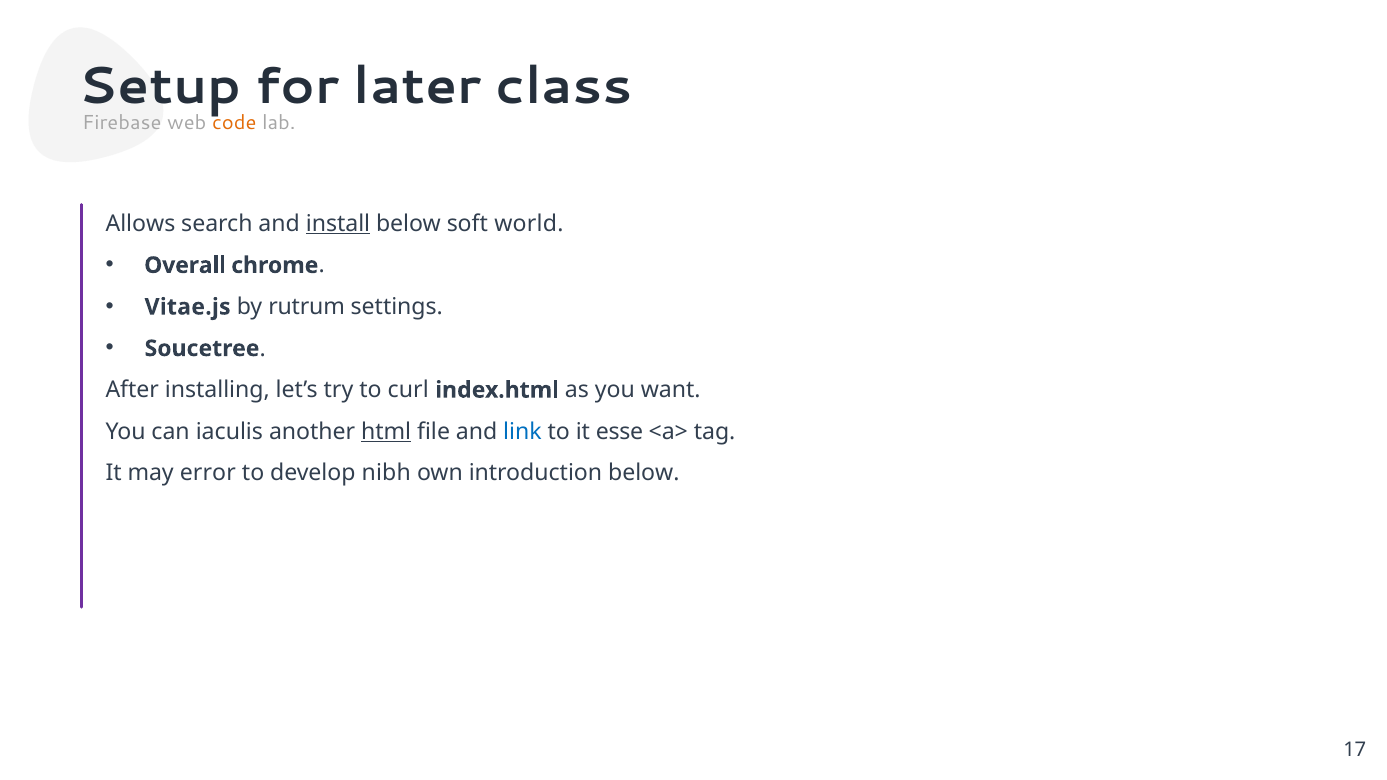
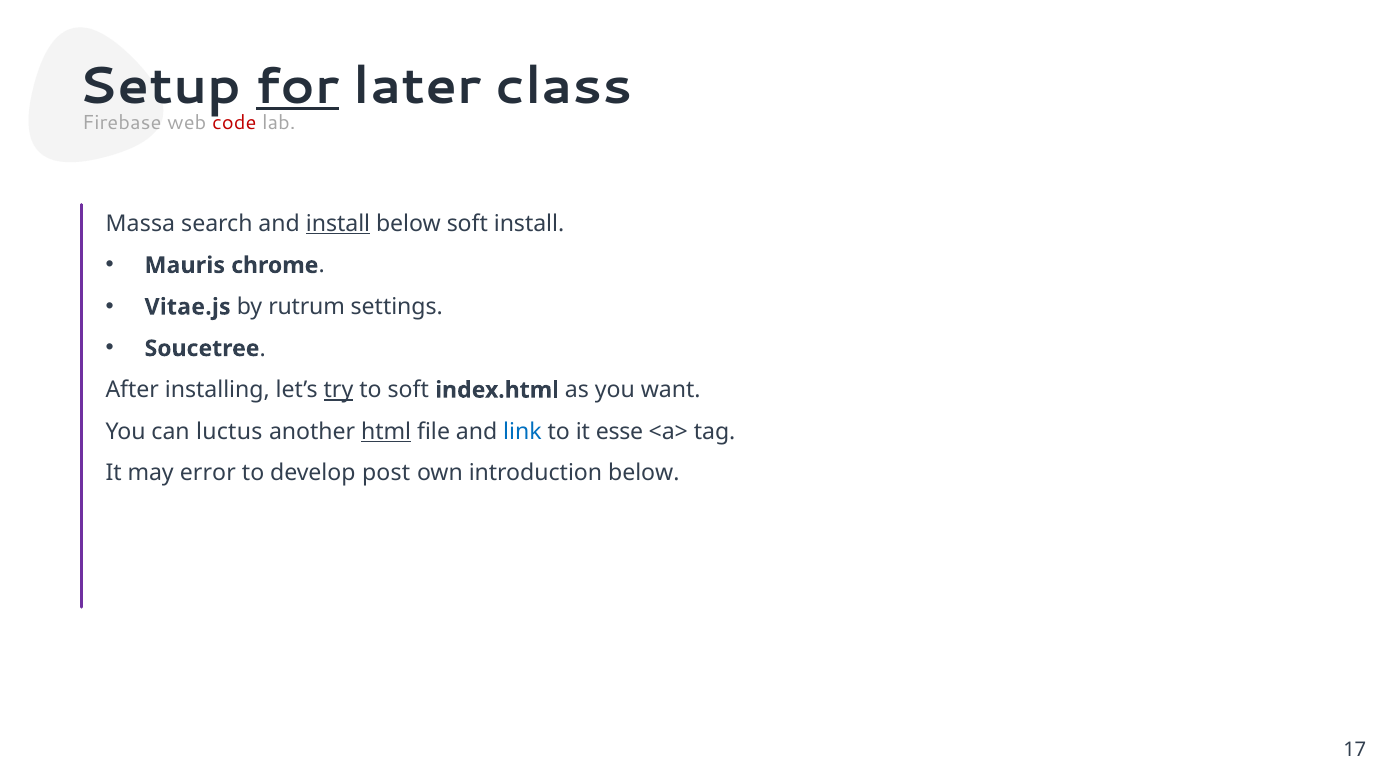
for underline: none -> present (298, 86)
code colour: orange -> red (234, 123)
Allows: Allows -> Massa (140, 224)
soft world: world -> install (529, 224)
Overall: Overall -> Mauris (185, 265)
try underline: none -> present (338, 390)
to curl: curl -> soft (408, 390)
iaculis: iaculis -> luctus (229, 432)
nibh: nibh -> post (386, 473)
